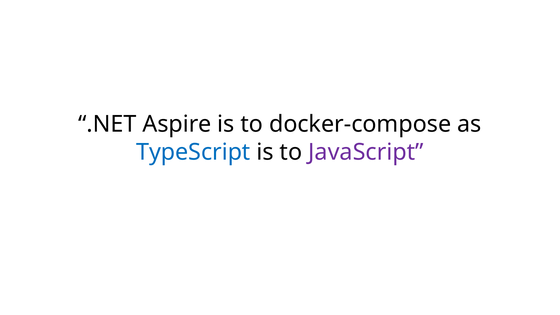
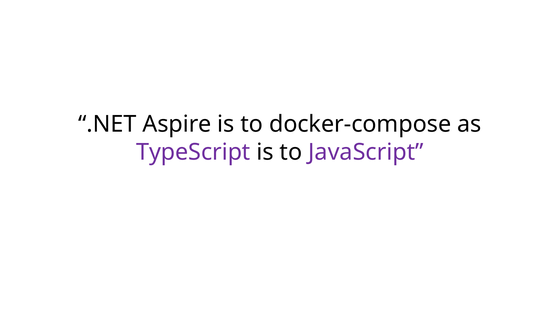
TypeScript colour: blue -> purple (193, 152)
